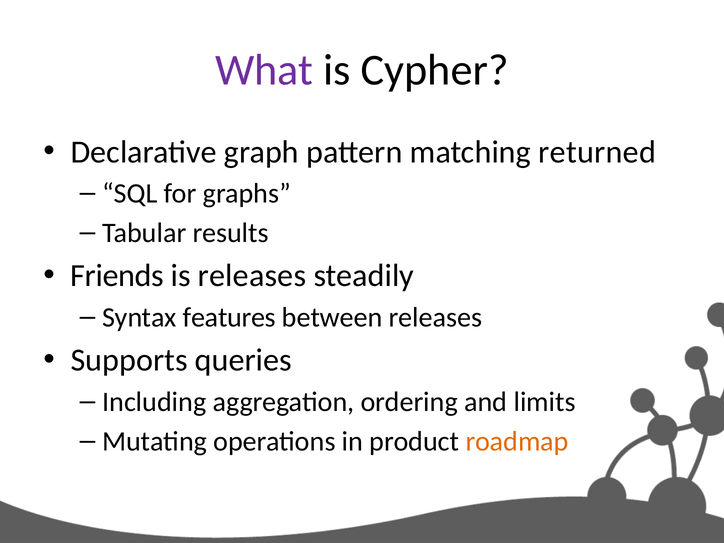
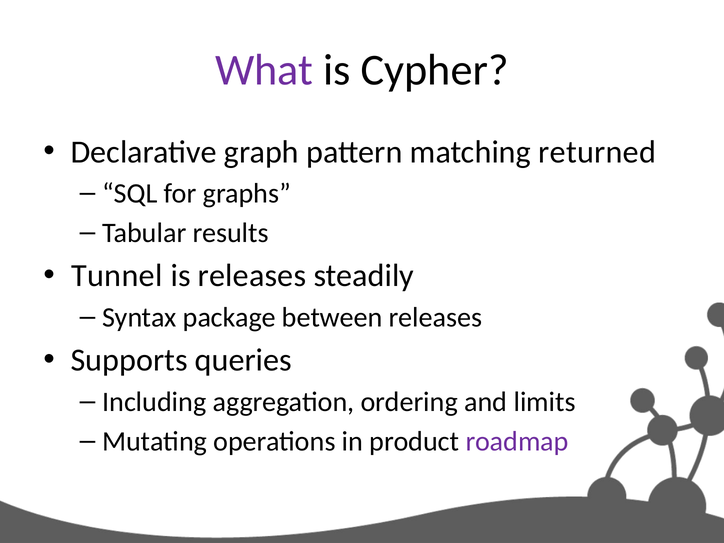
Friends: Friends -> Tunnel (117, 276)
features: features -> package (229, 317)
roadmap colour: orange -> purple (517, 441)
